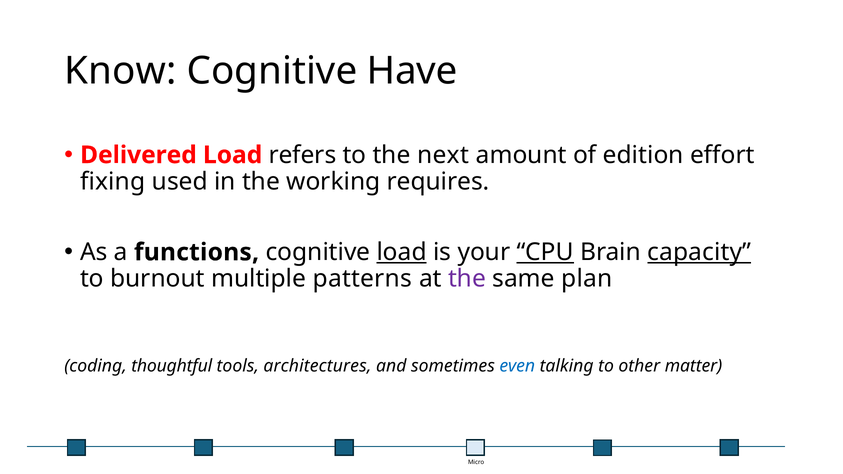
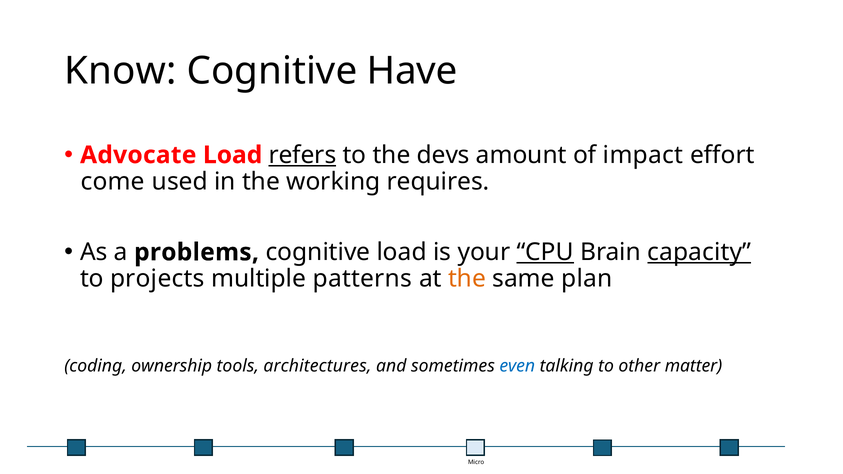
Delivered: Delivered -> Advocate (138, 155)
refers underline: none -> present (302, 155)
next: next -> devs (443, 155)
edition: edition -> impact (643, 155)
fixing: fixing -> come (113, 182)
functions: functions -> problems (197, 252)
load underline: present -> none (402, 252)
burnout: burnout -> projects (157, 279)
the colour: purple -> orange (467, 279)
thoughtful: thoughtful -> ownership (172, 366)
